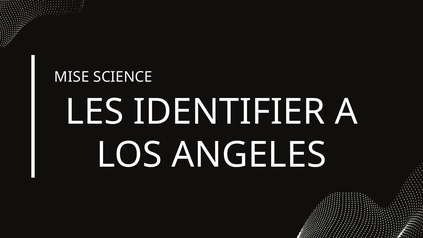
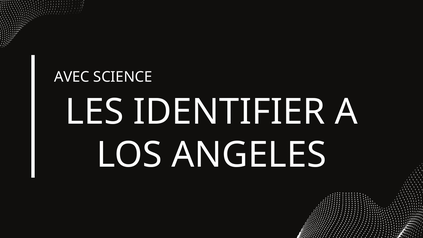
MISE: MISE -> AVEC (72, 77)
